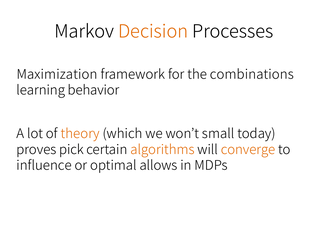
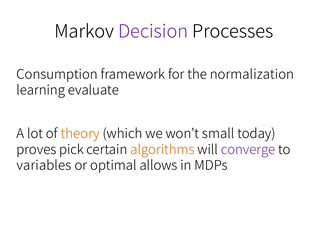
Decision colour: orange -> purple (153, 32)
Maximization: Maximization -> Consumption (57, 74)
combinations: combinations -> normalization (252, 74)
behavior: behavior -> evaluate (93, 90)
converge colour: orange -> purple (248, 150)
influence: influence -> variables (44, 166)
